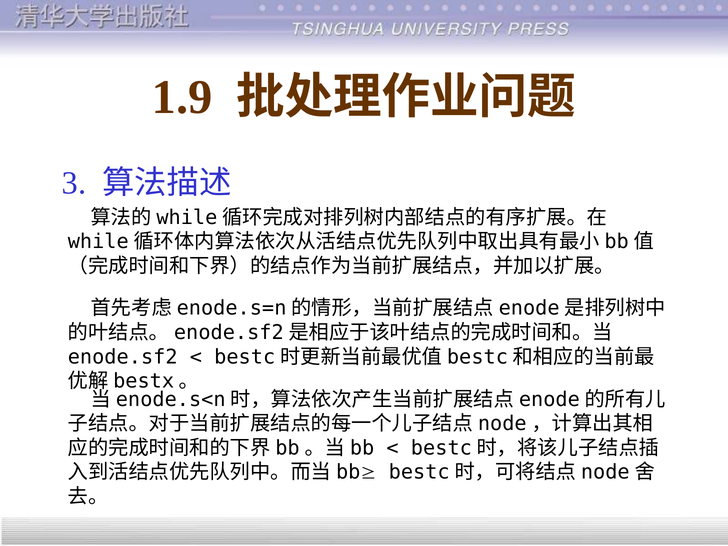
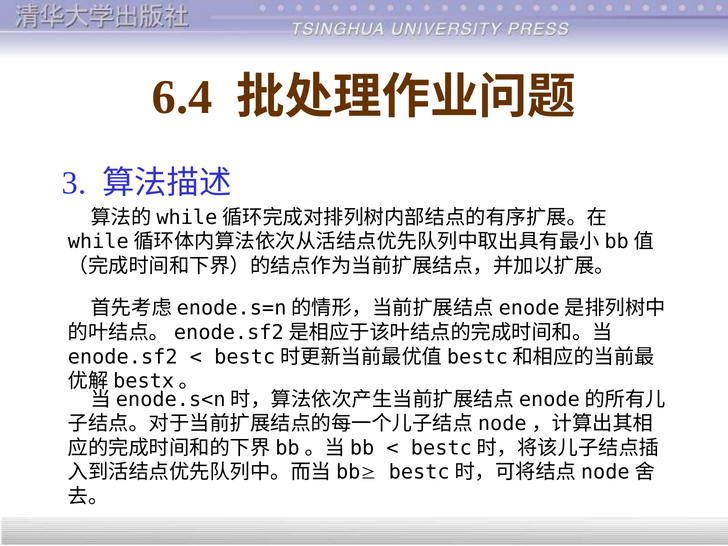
1.9: 1.9 -> 6.4 (182, 97)
